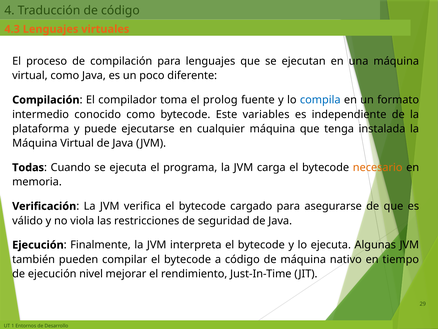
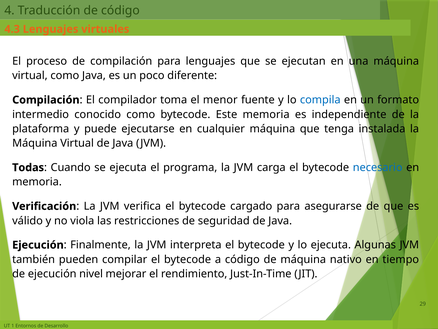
prolog: prolog -> menor (220, 100)
Este variables: variables -> memoria (266, 114)
necesario colour: orange -> blue (378, 167)
